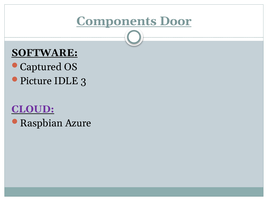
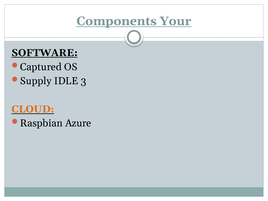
Door: Door -> Your (175, 21)
Picture: Picture -> Supply (36, 81)
CLOUD colour: purple -> orange (33, 109)
